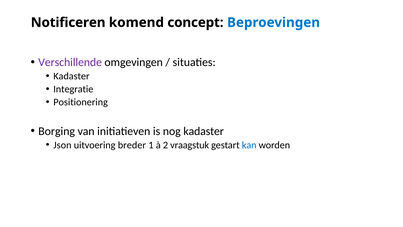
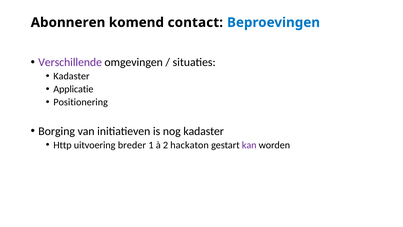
Notificeren: Notificeren -> Abonneren (68, 22)
concept: concept -> contact (195, 22)
Integratie: Integratie -> Applicatie (73, 89)
Json: Json -> Http (62, 145)
vraagstuk: vraagstuk -> hackaton (190, 145)
kan colour: blue -> purple (249, 145)
